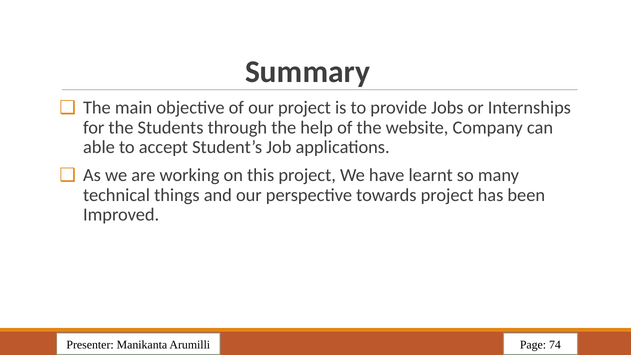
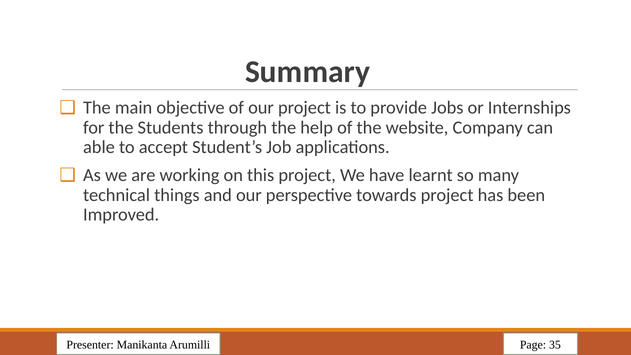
74: 74 -> 35 (555, 345)
